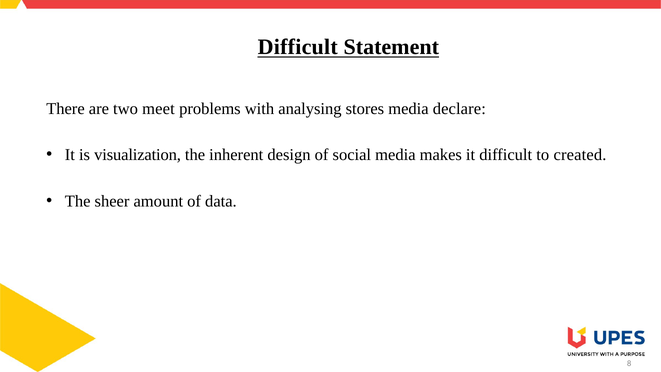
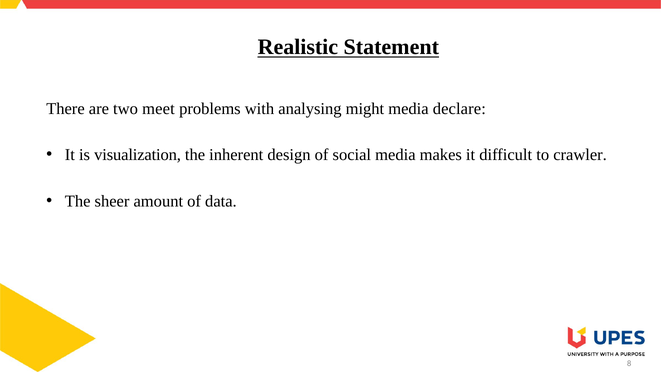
Difficult: Difficult -> Realistic (298, 47)
stores: stores -> might (365, 109)
created: created -> crawler (580, 155)
